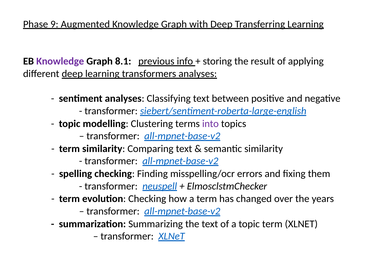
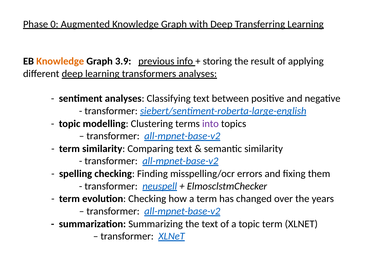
9: 9 -> 0 (54, 24)
Knowledge colour: purple -> orange (60, 62)
8.1: 8.1 -> 3.9 (123, 62)
